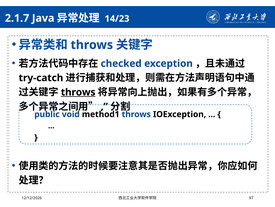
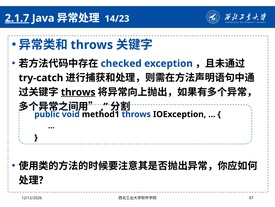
2.1.7 underline: none -> present (17, 18)
